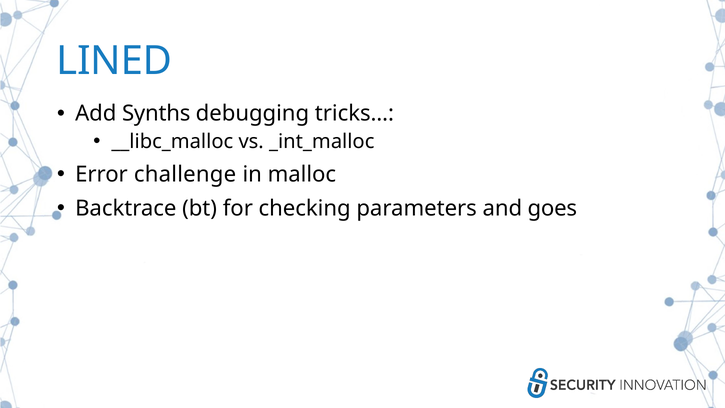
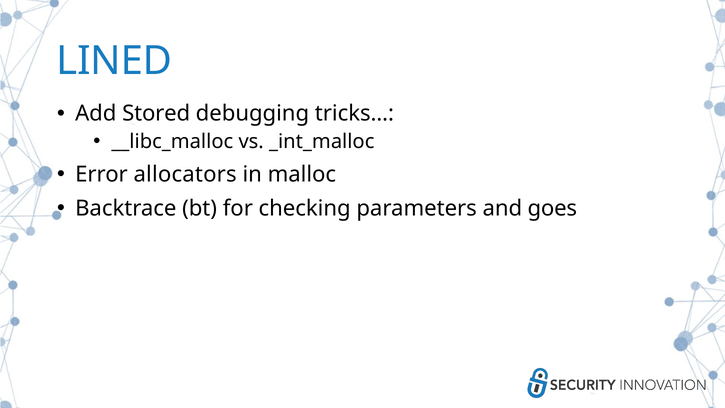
Synths: Synths -> Stored (156, 113)
challenge: challenge -> allocators (185, 174)
